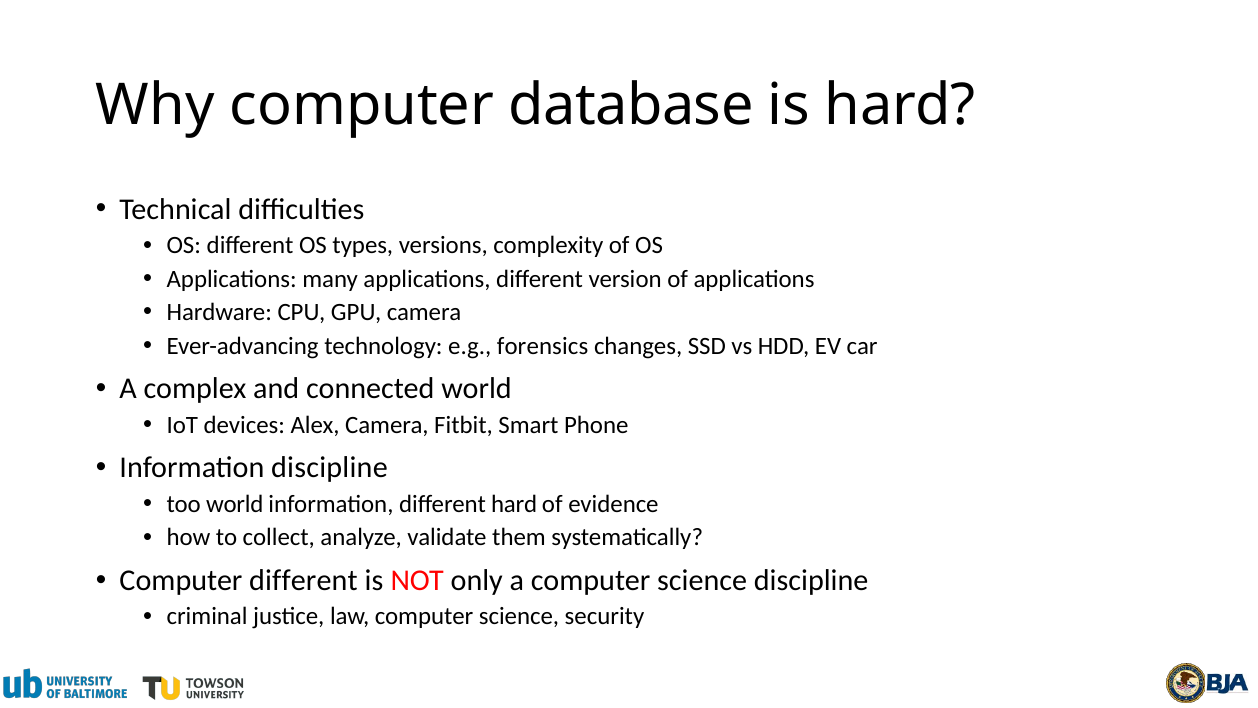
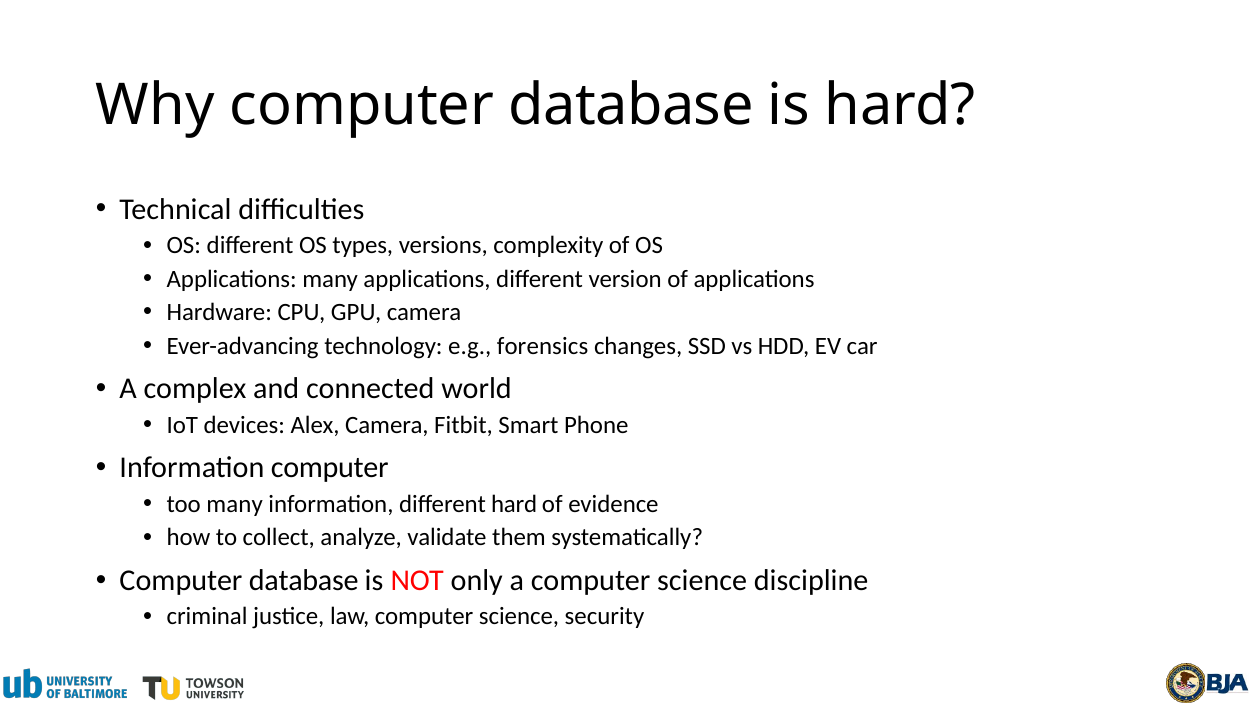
Information discipline: discipline -> computer (330, 468)
too world: world -> many (235, 504)
different: different -> database (304, 580)
